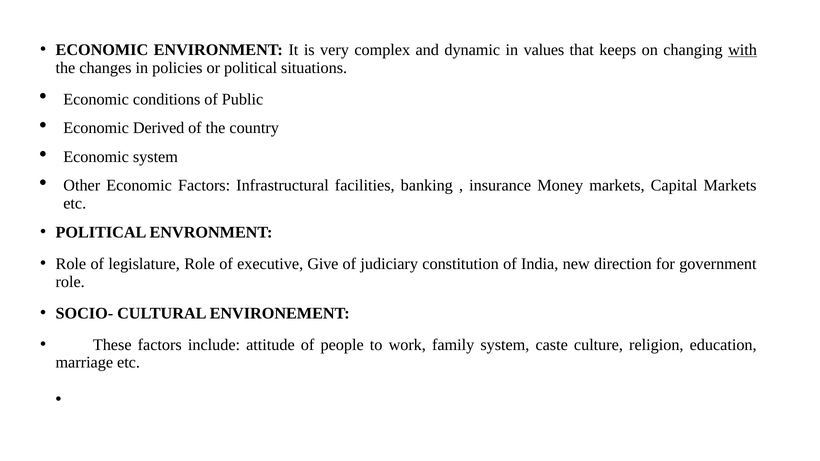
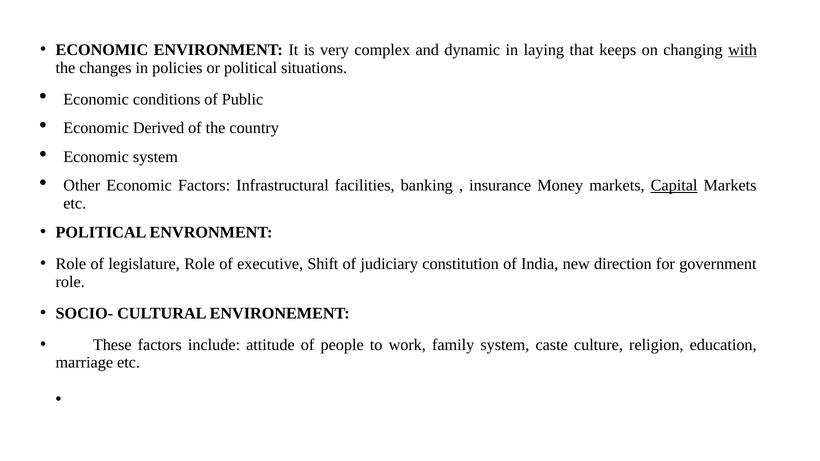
values: values -> laying (544, 50)
Capital underline: none -> present (674, 186)
Give: Give -> Shift (323, 264)
